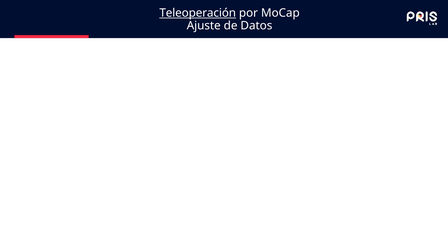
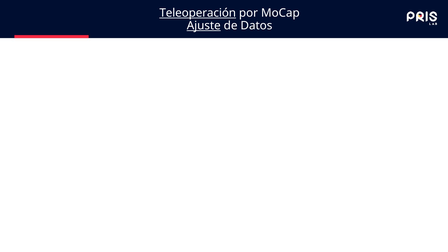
Ajuste underline: none -> present (204, 26)
